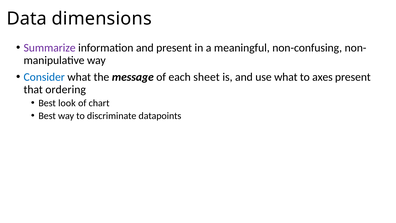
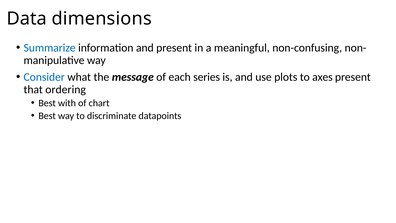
Summarize colour: purple -> blue (50, 48)
sheet: sheet -> series (207, 77)
use what: what -> plots (286, 77)
look: look -> with (67, 103)
